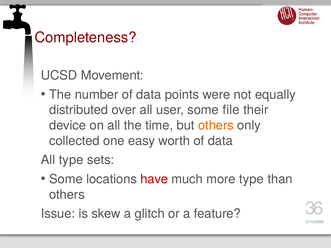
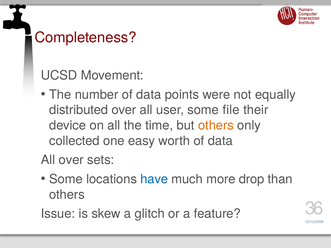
All type: type -> over (71, 160)
have colour: red -> blue (154, 179)
more type: type -> drop (252, 179)
